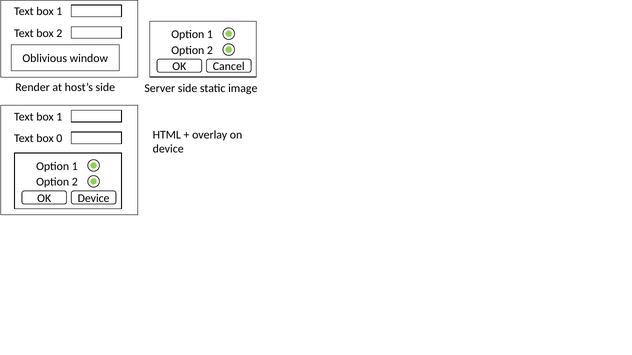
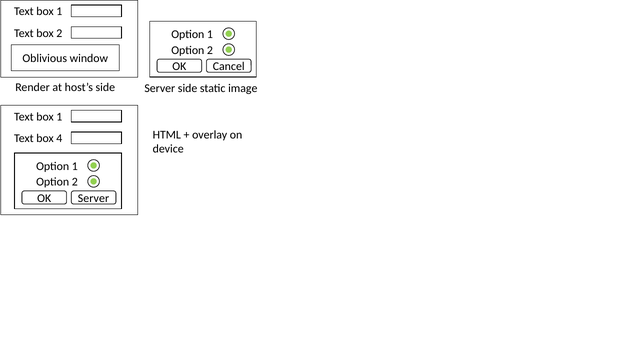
0: 0 -> 4 (59, 139)
OK Device: Device -> Server (94, 199)
